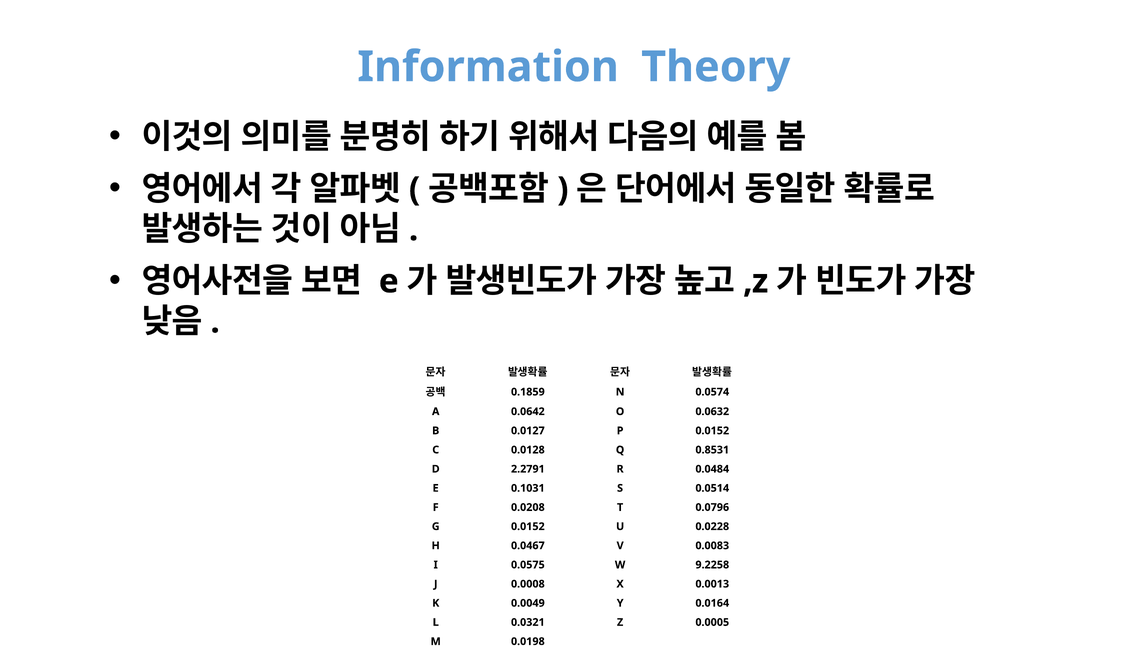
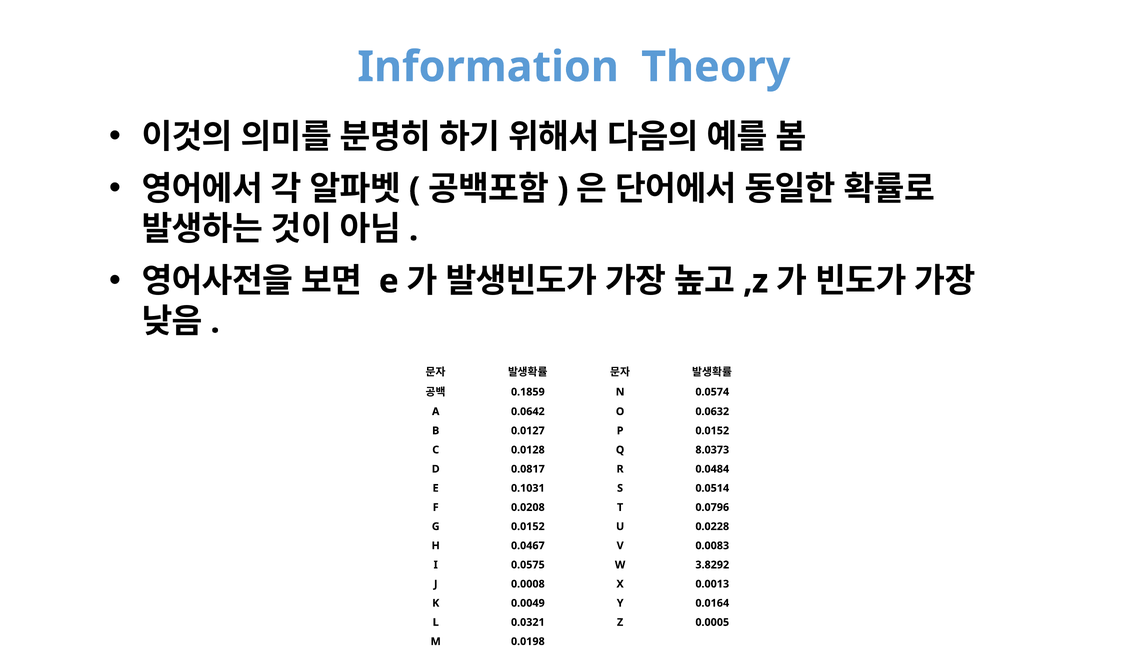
0.8531: 0.8531 -> 8.0373 (712, 450)
2.2791: 2.2791 -> 0.0817 (528, 469)
9.2258: 9.2258 -> 3.8292 (712, 565)
